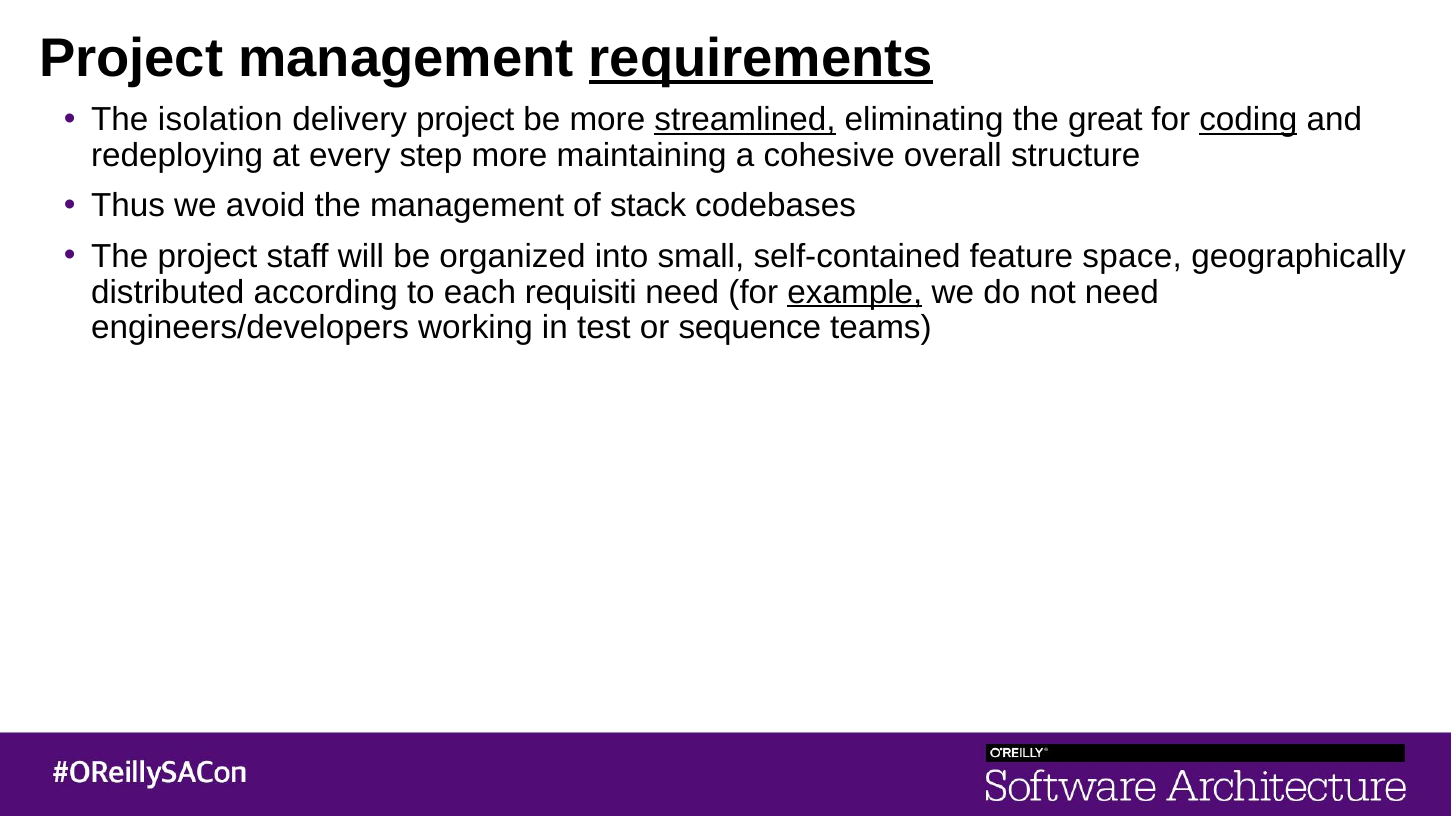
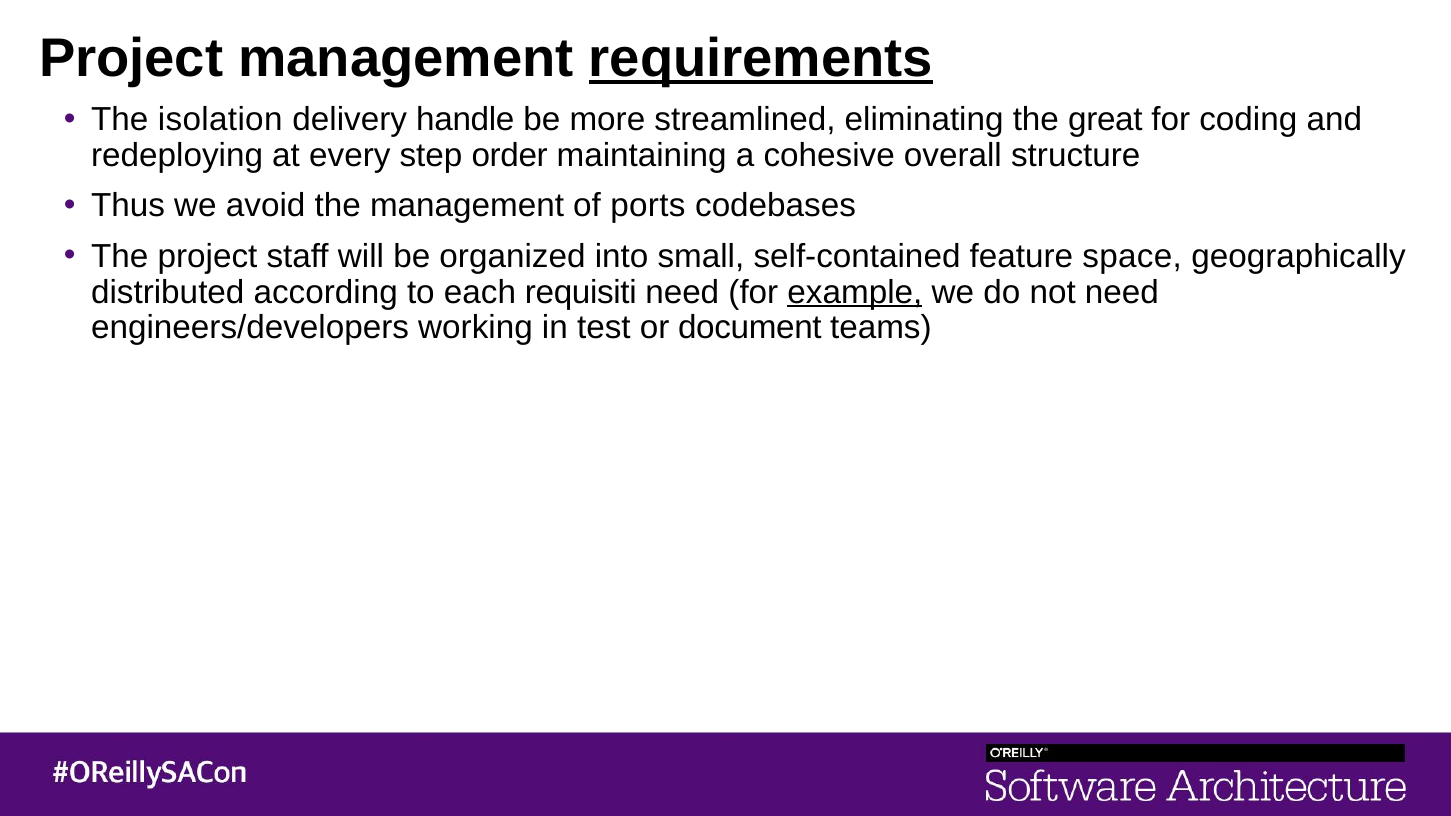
delivery project: project -> handle (465, 120)
streamlined underline: present -> none (745, 120)
coding underline: present -> none (1248, 120)
step more: more -> order (510, 156)
stack: stack -> ports (648, 206)
sequence: sequence -> document (750, 328)
